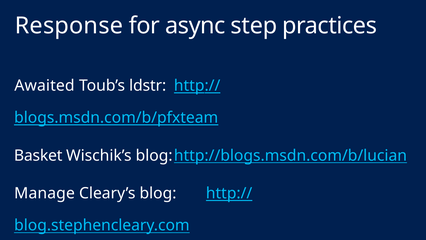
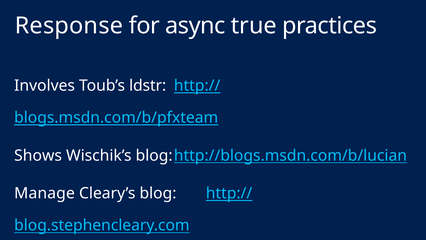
step: step -> true (254, 26)
Awaited: Awaited -> Involves (45, 86)
Basket: Basket -> Shows (38, 155)
